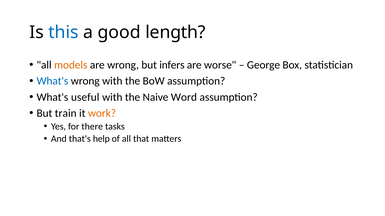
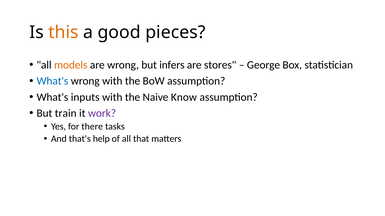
this colour: blue -> orange (63, 32)
length: length -> pieces (175, 32)
worse: worse -> stores (220, 65)
useful: useful -> inputs (85, 97)
Word: Word -> Know (184, 97)
work colour: orange -> purple (102, 114)
